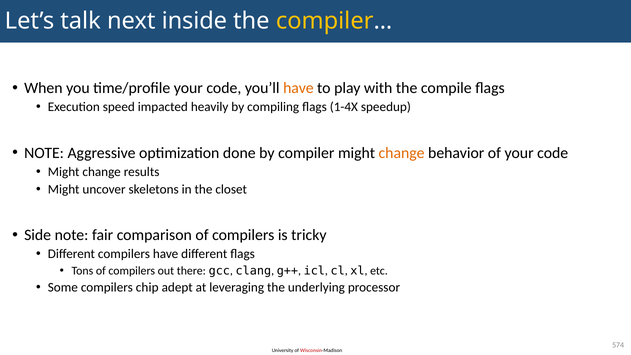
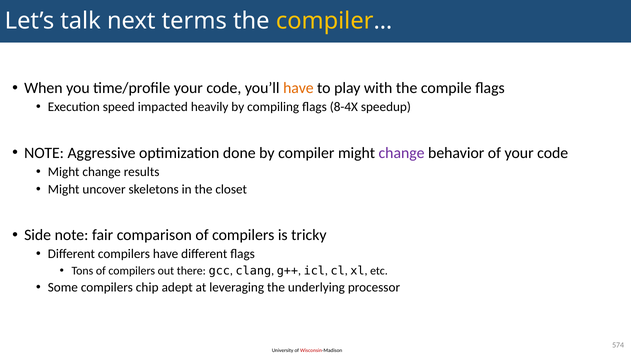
inside: inside -> terms (194, 21)
1-4X: 1-4X -> 8-4X (344, 107)
change colour: orange -> purple (402, 153)
